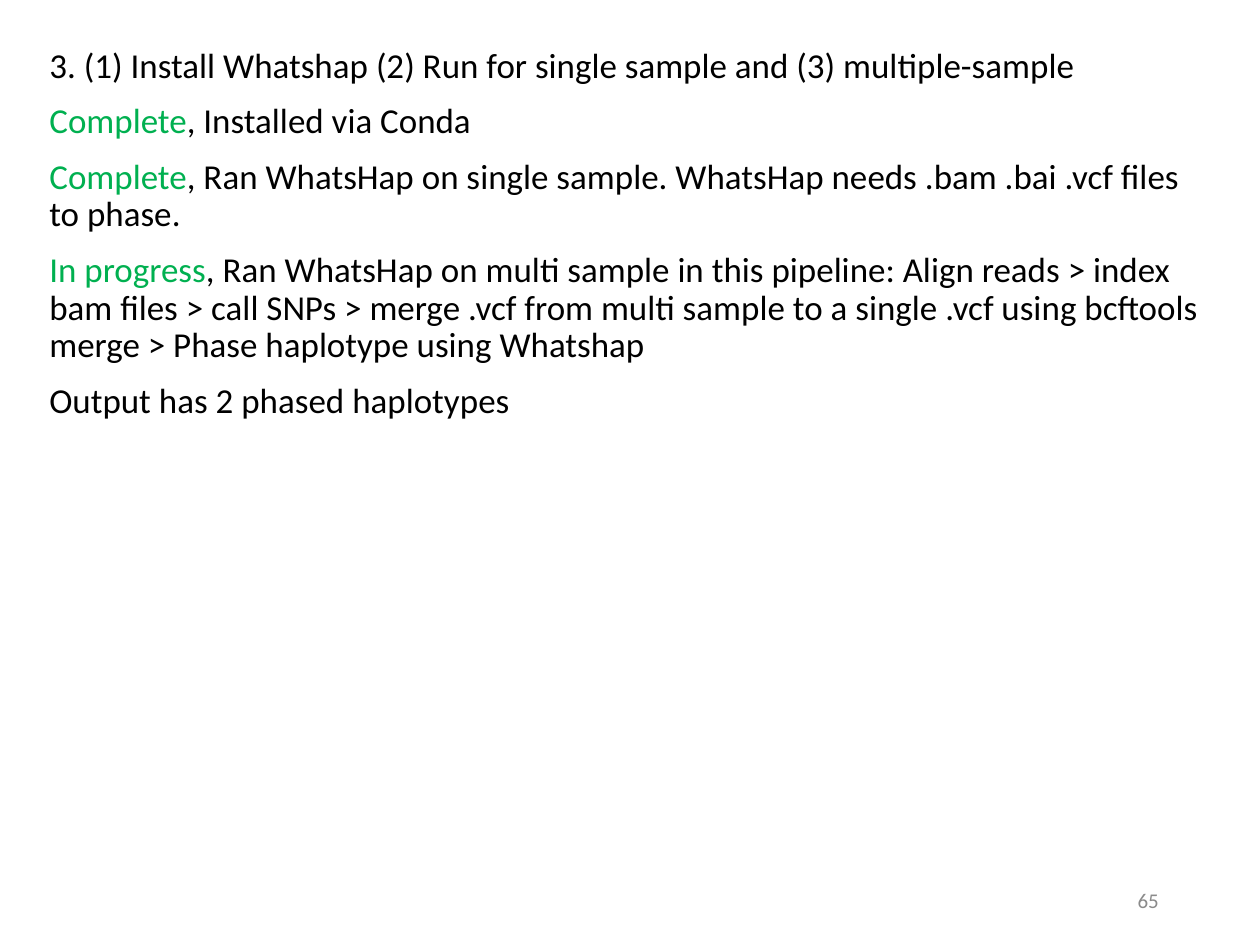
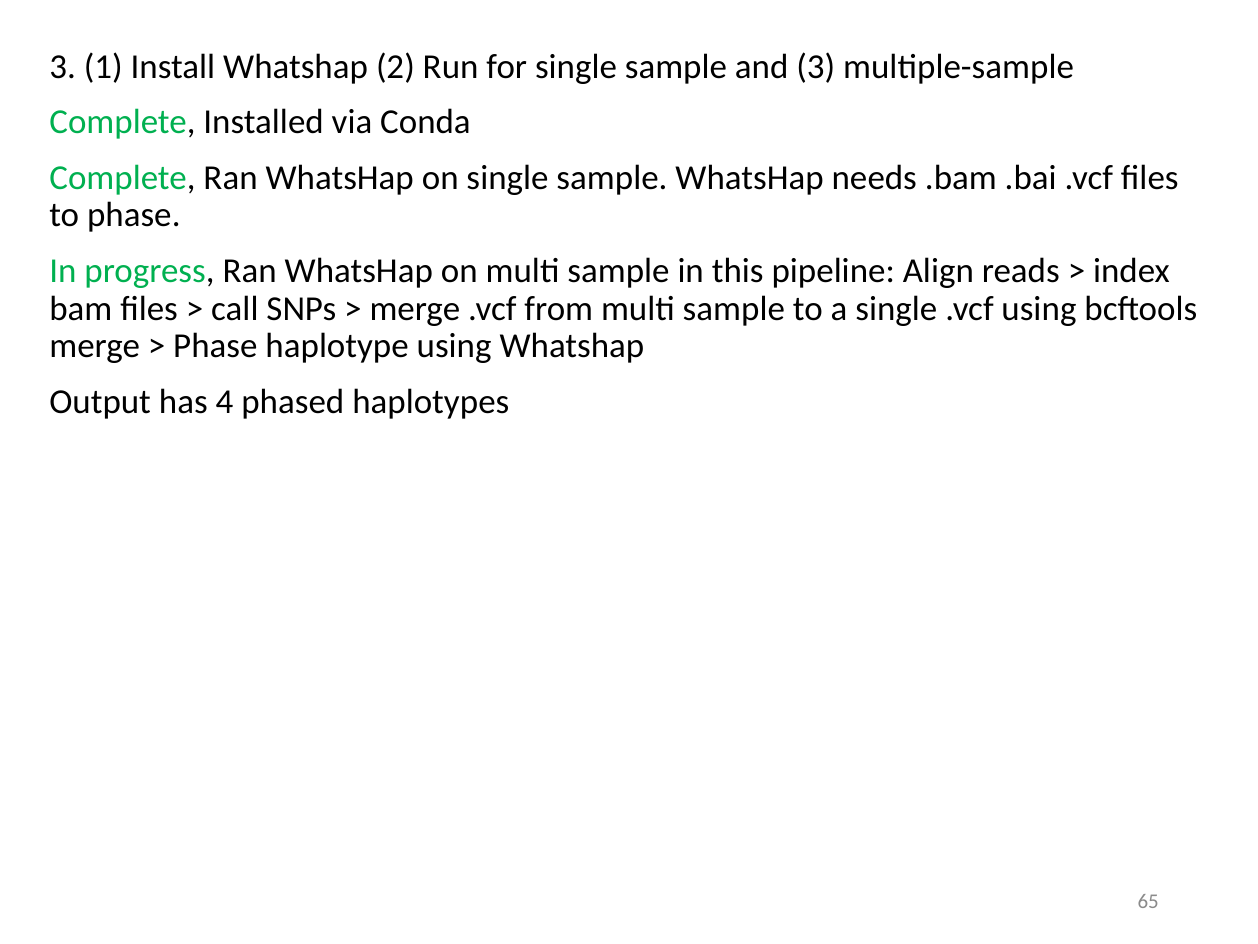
has 2: 2 -> 4 (225, 401)
